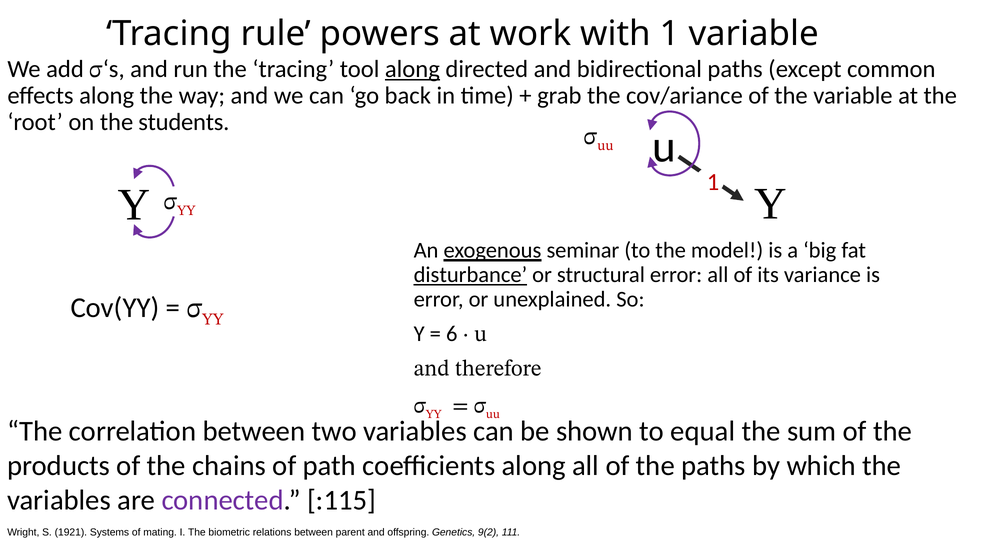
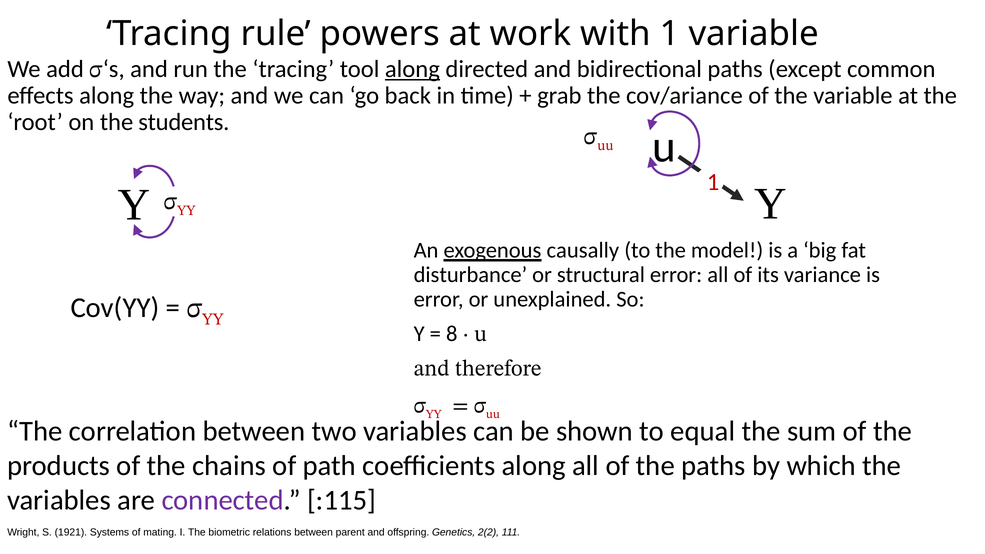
seminar: seminar -> causally (583, 251)
disturbance underline: present -> none (470, 275)
6: 6 -> 8 (452, 334)
9(2: 9(2 -> 2(2 (488, 533)
